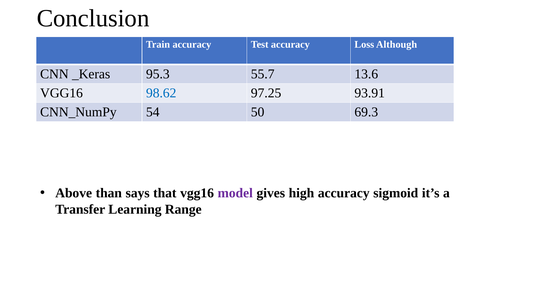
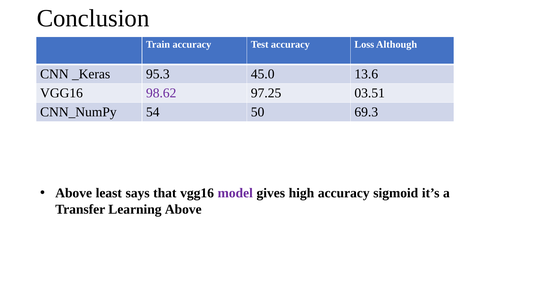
55.7: 55.7 -> 45.0 (263, 74)
98.62 colour: blue -> purple (161, 93)
93.91: 93.91 -> 03.51 (370, 93)
than: than -> least (109, 193)
Learning Range: Range -> Above (183, 209)
